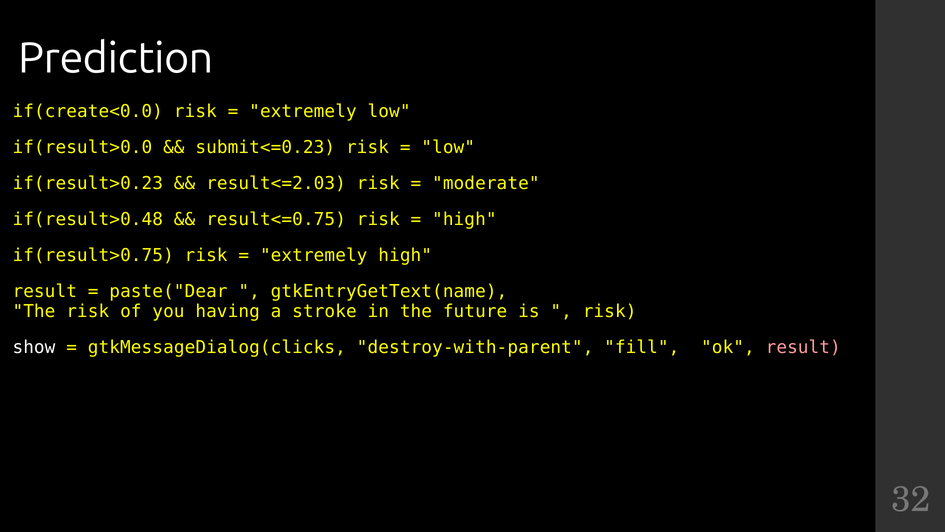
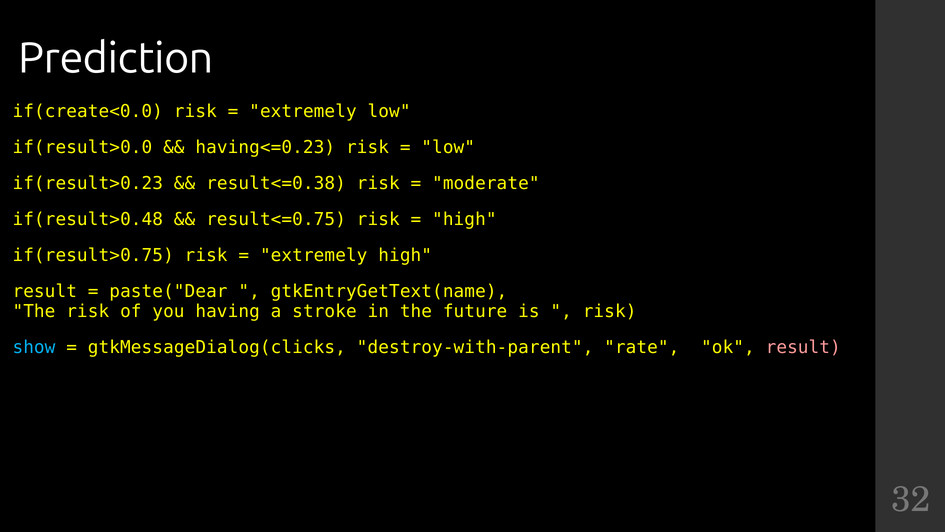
submit<=0.23: submit<=0.23 -> having<=0.23 (265, 147)
result<=2.03: result<=2.03 -> result<=0.38 (276, 183)
show colour: white -> light blue (34, 347)
fill: fill -> rate (642, 347)
